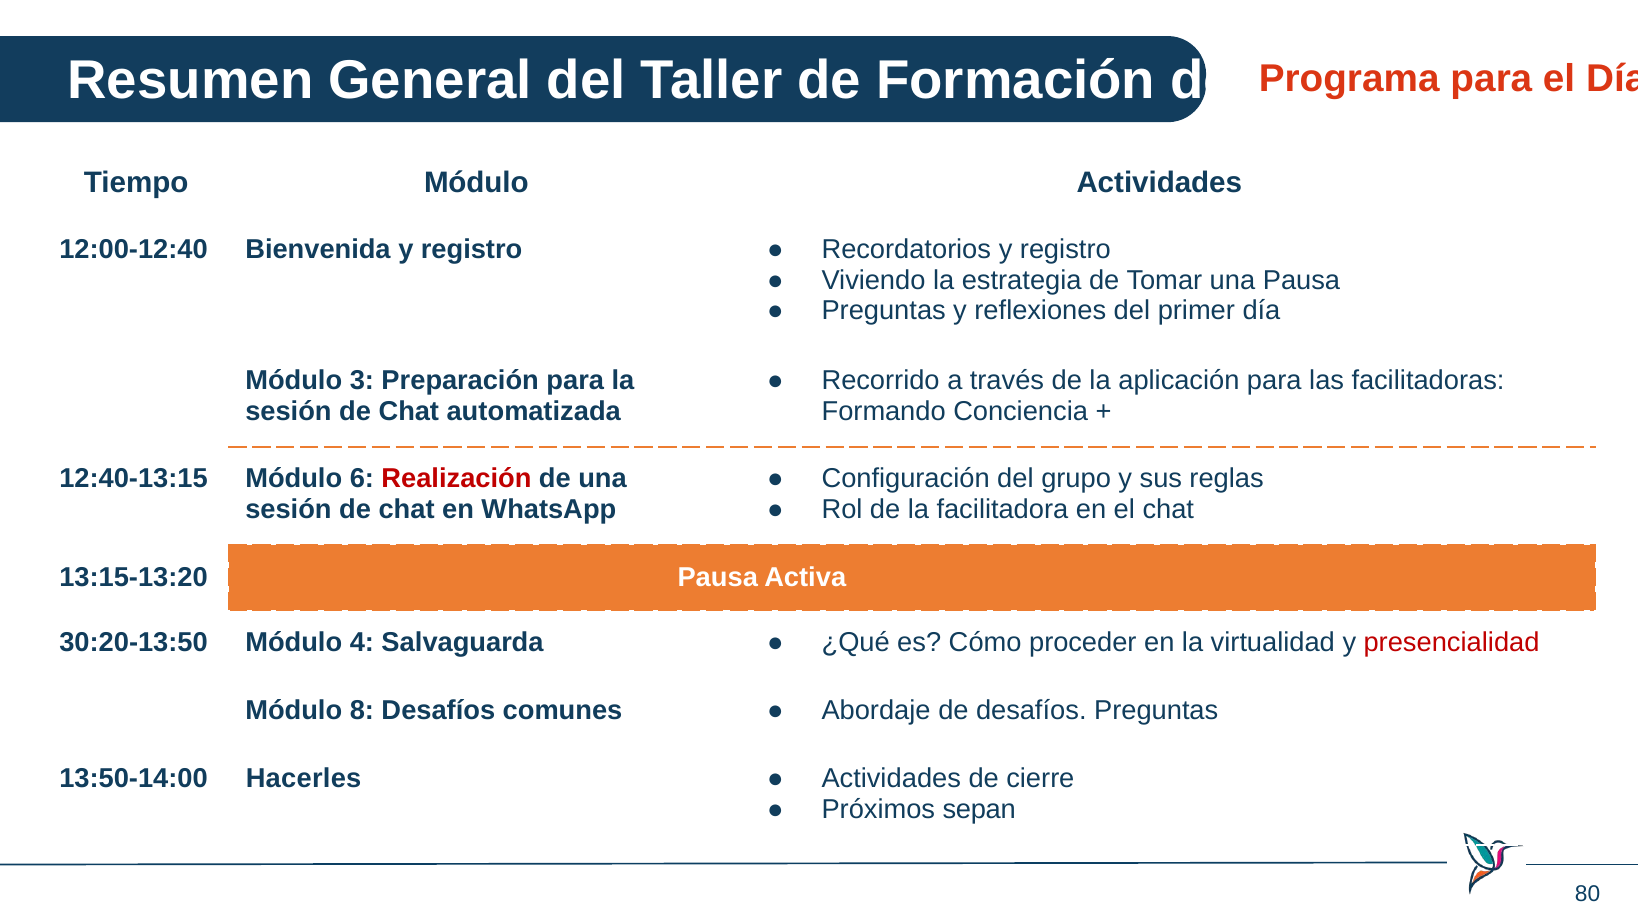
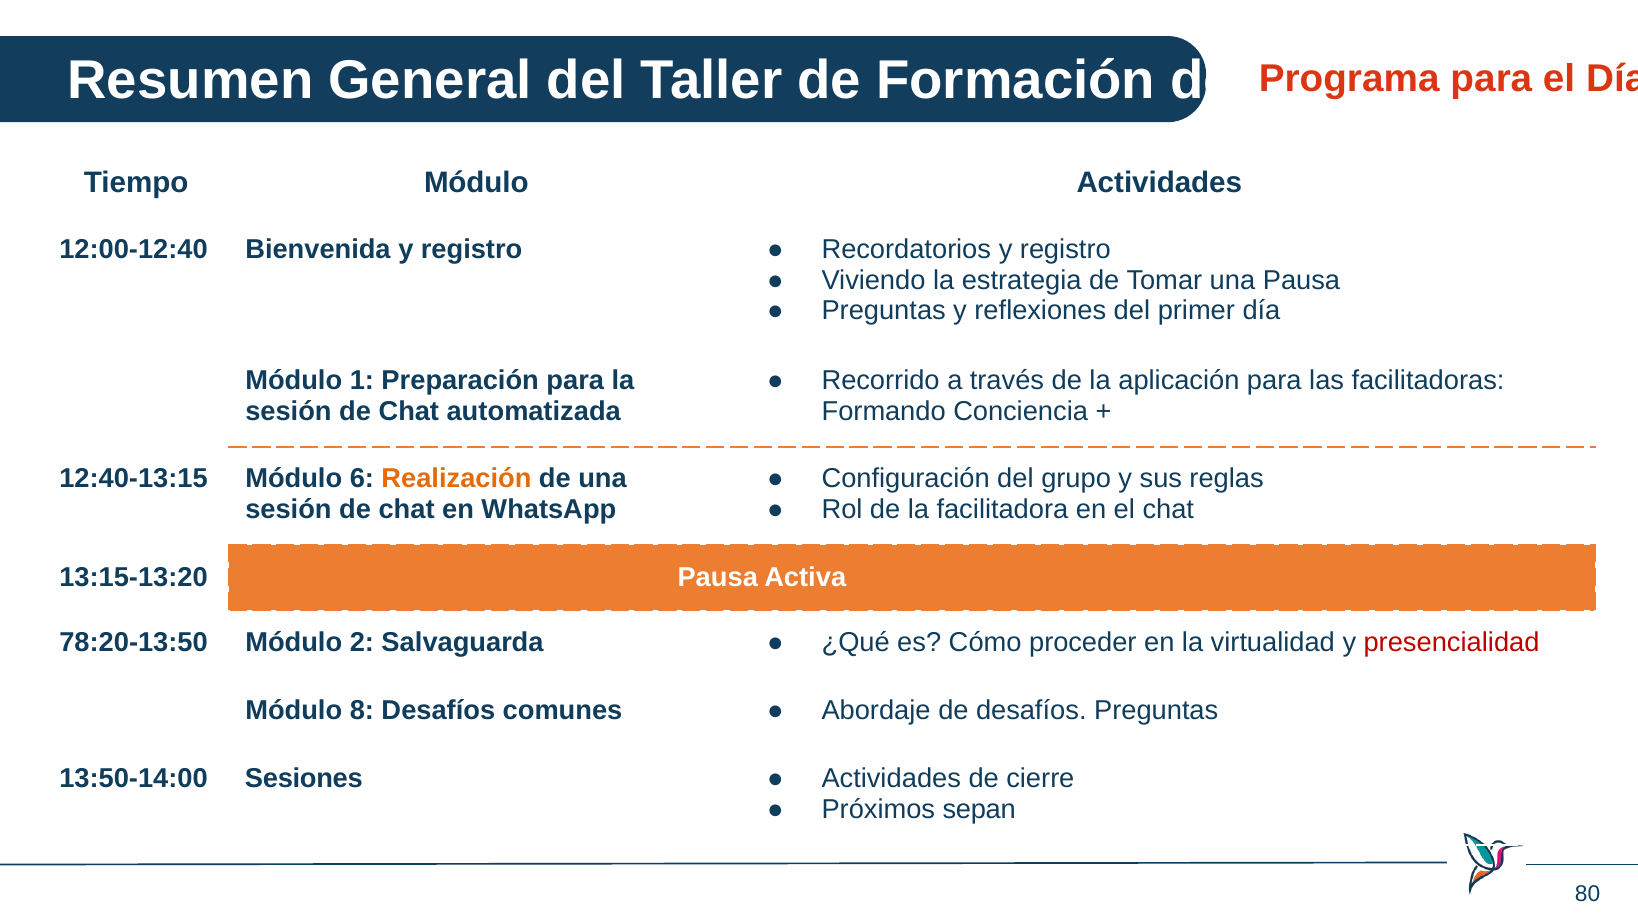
3: 3 -> 1 (362, 381)
Realización colour: red -> orange (456, 479)
30:20-13:50: 30:20-13:50 -> 78:20-13:50 (134, 643)
Módulo 4: 4 -> 2 (362, 643)
Hacerles: Hacerles -> Sesiones (304, 779)
